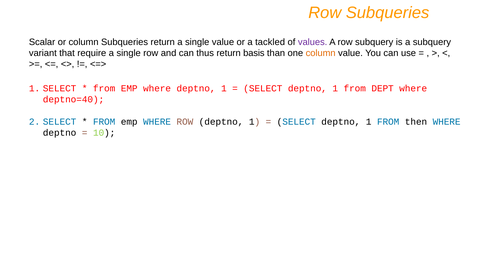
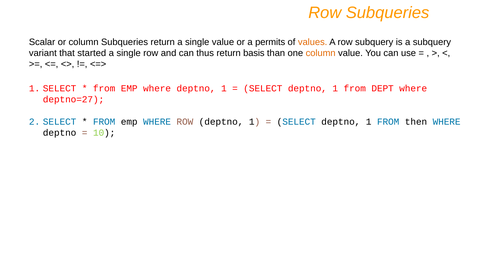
tackled: tackled -> permits (270, 42)
values colour: purple -> orange (313, 42)
require: require -> started (92, 53)
deptno=40: deptno=40 -> deptno=27 (74, 100)
